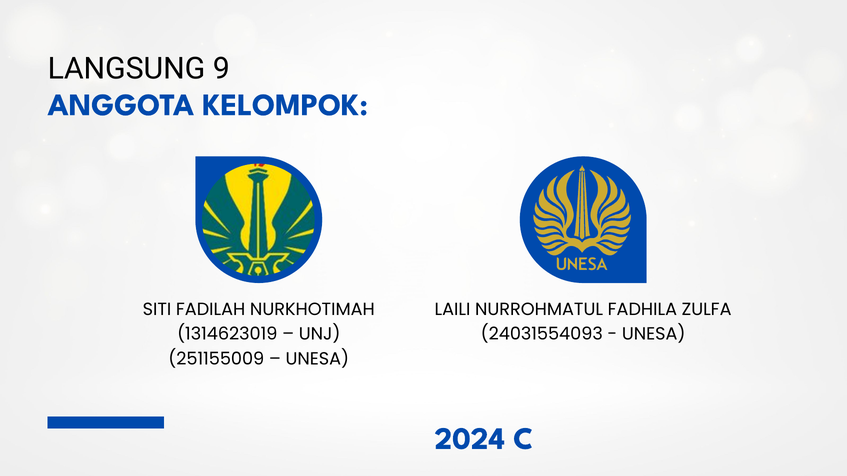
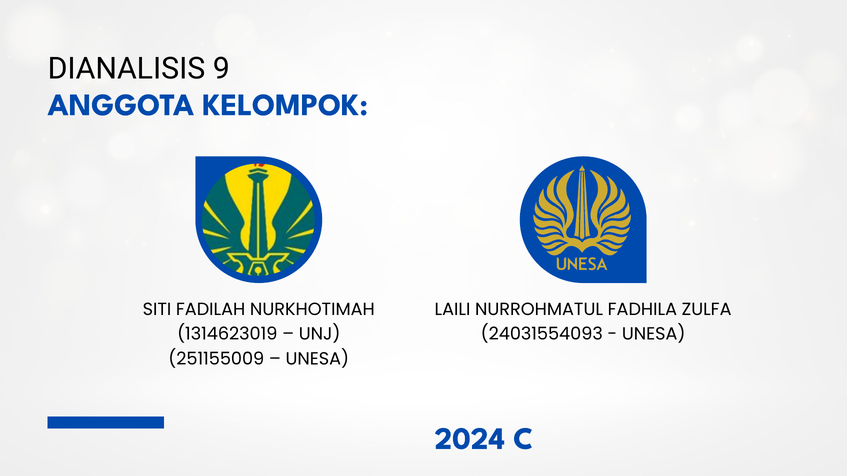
LANGSUNG: LANGSUNG -> DIANALISIS (126, 69)
